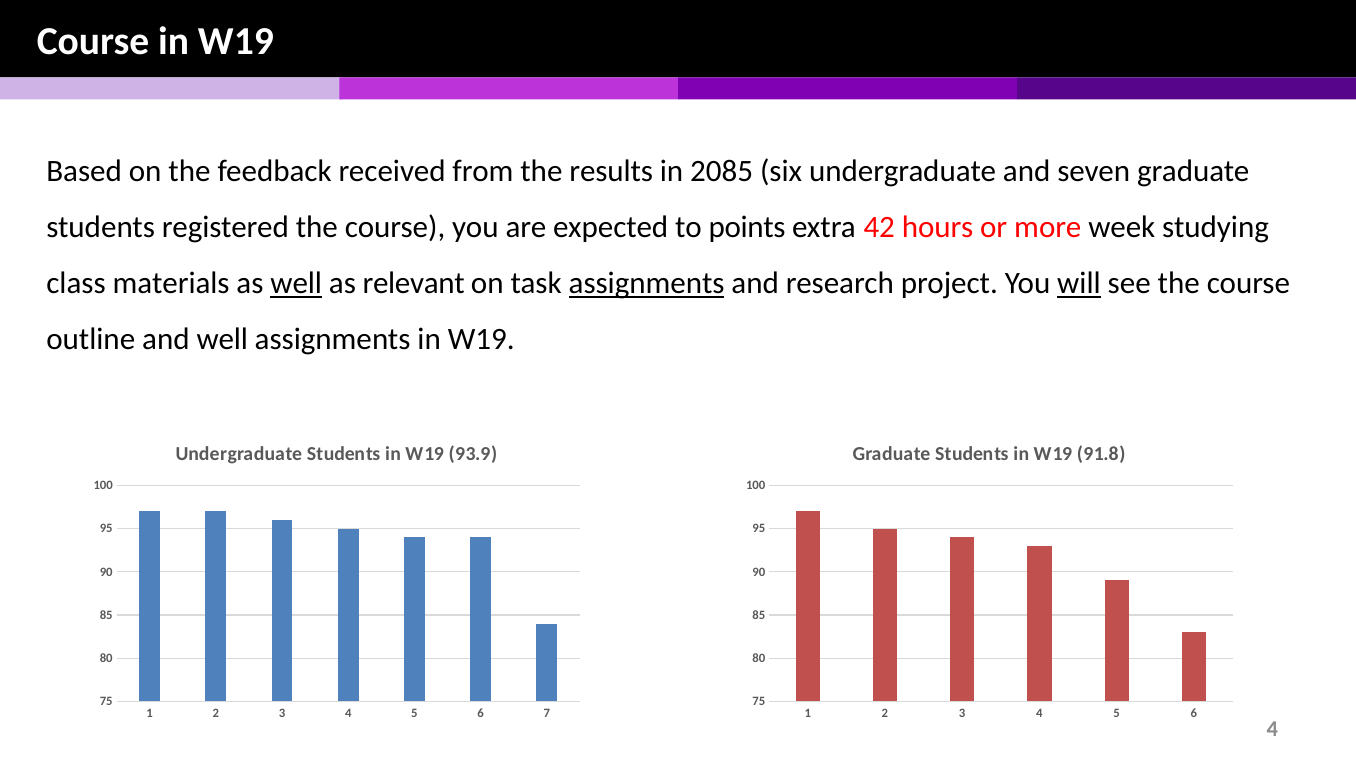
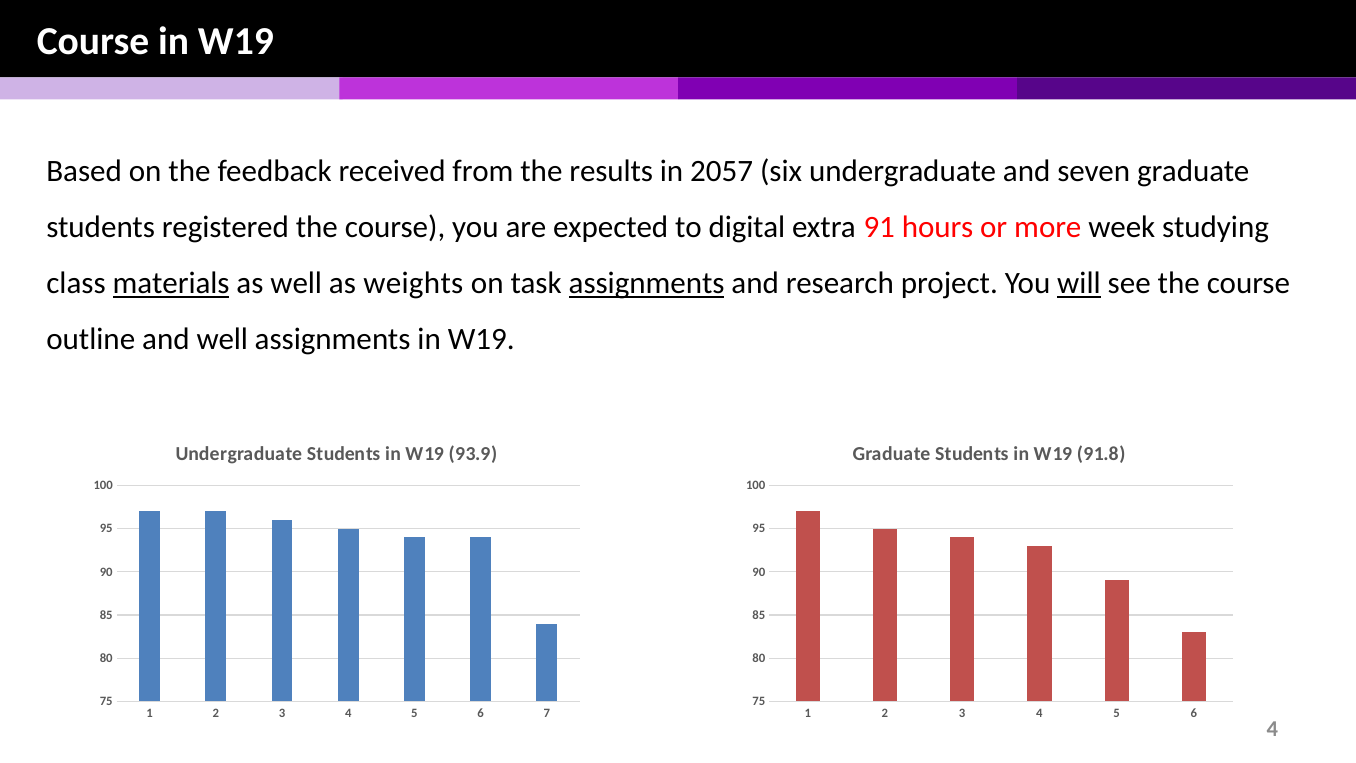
2085: 2085 -> 2057 (722, 171)
points: points -> digital (747, 227)
42: 42 -> 91 (879, 227)
materials underline: none -> present (171, 283)
well underline: present -> none (296, 283)
relevant: relevant -> weights (413, 283)
